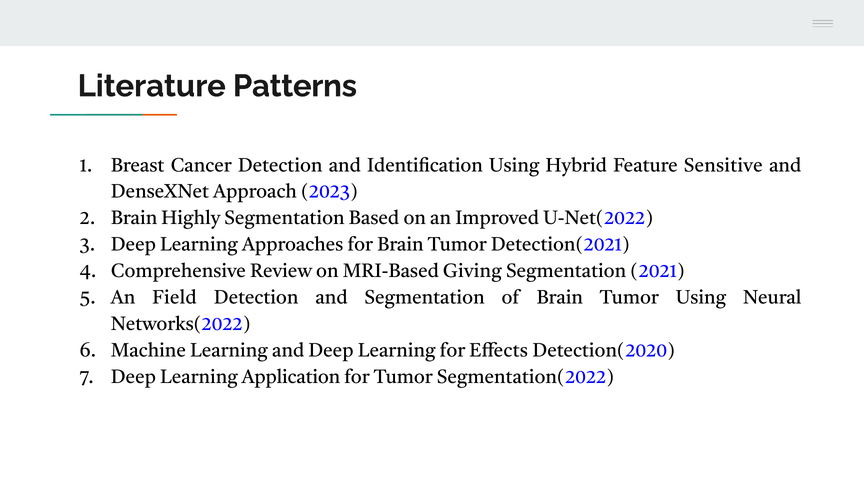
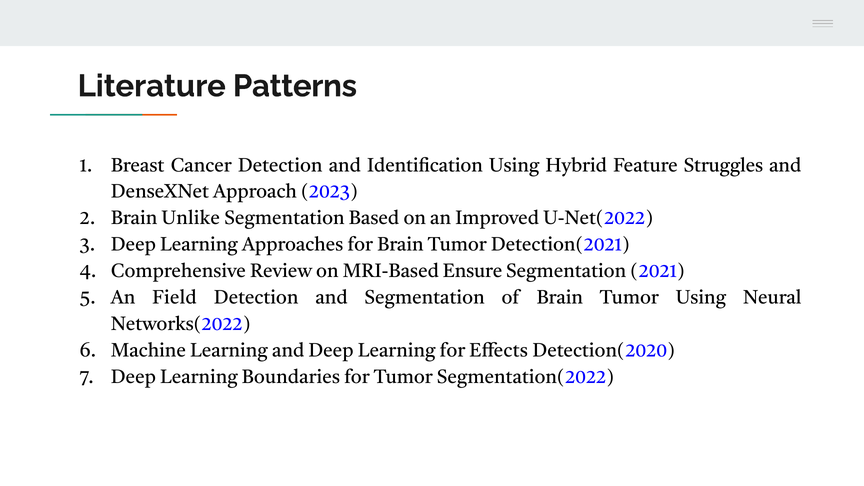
Sensitive: Sensitive -> Struggles (723, 165)
Highly: Highly -> Unlike (191, 218)
Giving: Giving -> Ensure (473, 271)
Application: Application -> Boundaries (291, 377)
